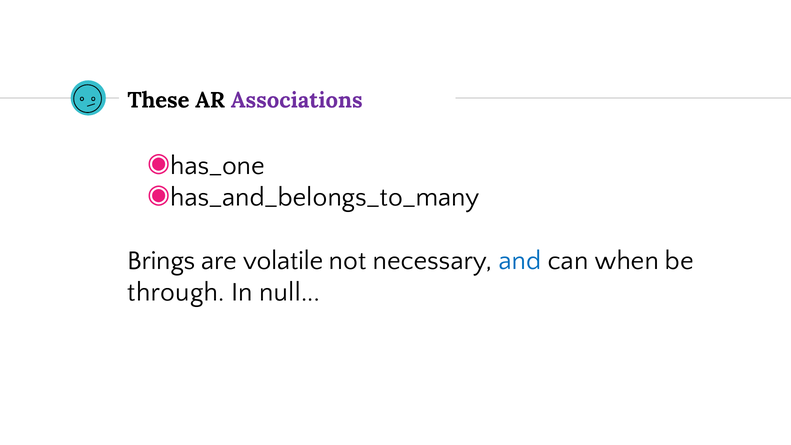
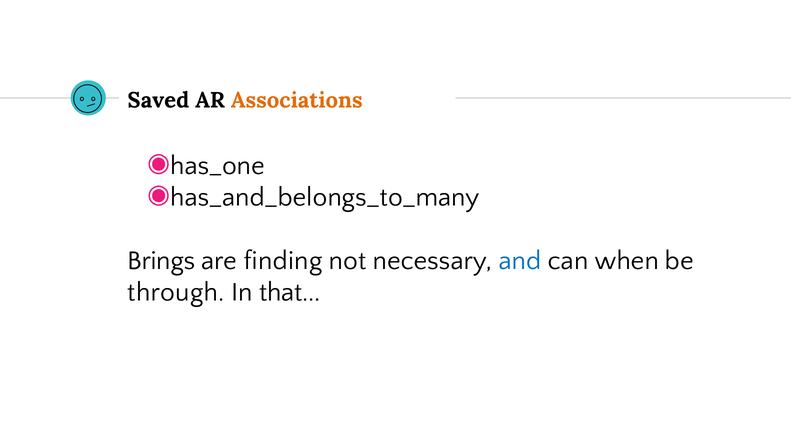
These: These -> Saved (158, 100)
Associations colour: purple -> orange (297, 100)
volatile: volatile -> finding (283, 260)
null: null -> that (290, 292)
